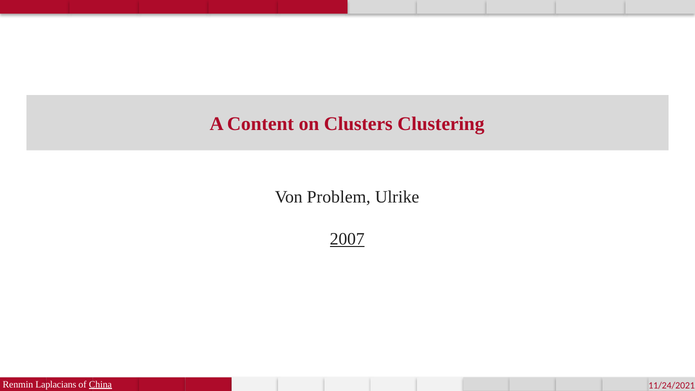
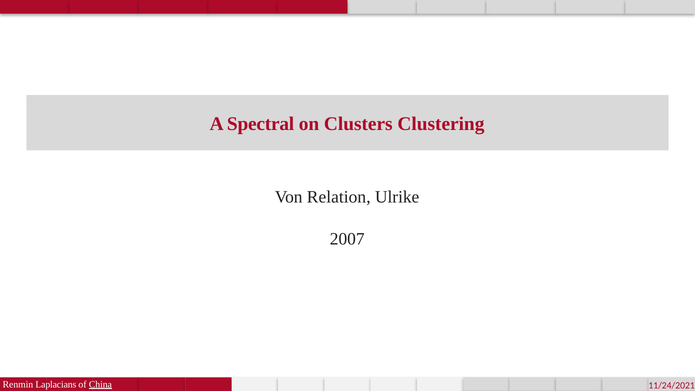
Content: Content -> Spectral (261, 124)
Problem: Problem -> Relation (339, 197)
2007 underline: present -> none (347, 239)
